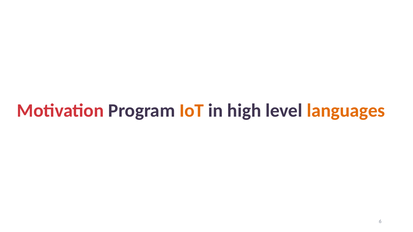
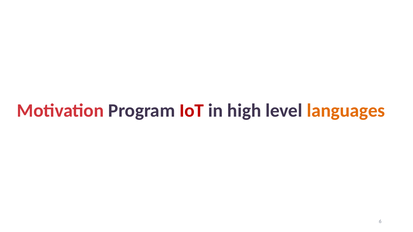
IoT colour: orange -> red (192, 111)
